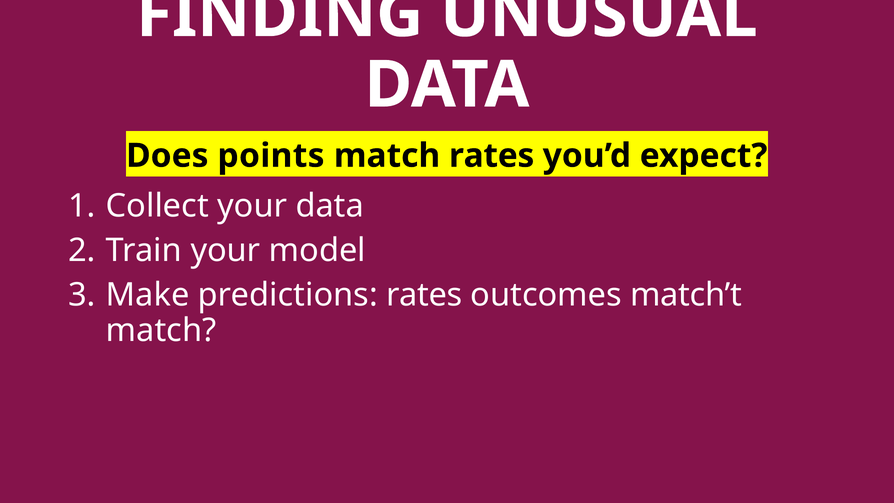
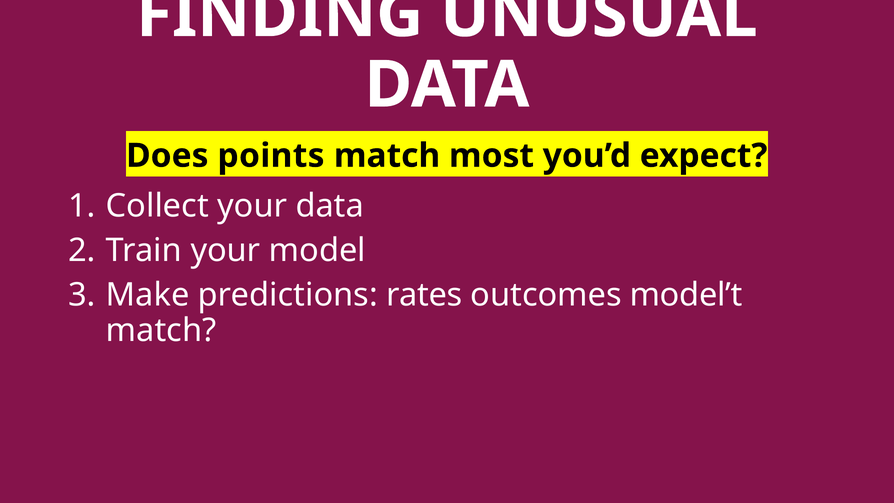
match rates: rates -> most (491, 156)
match’t: match’t -> model’t (686, 295)
